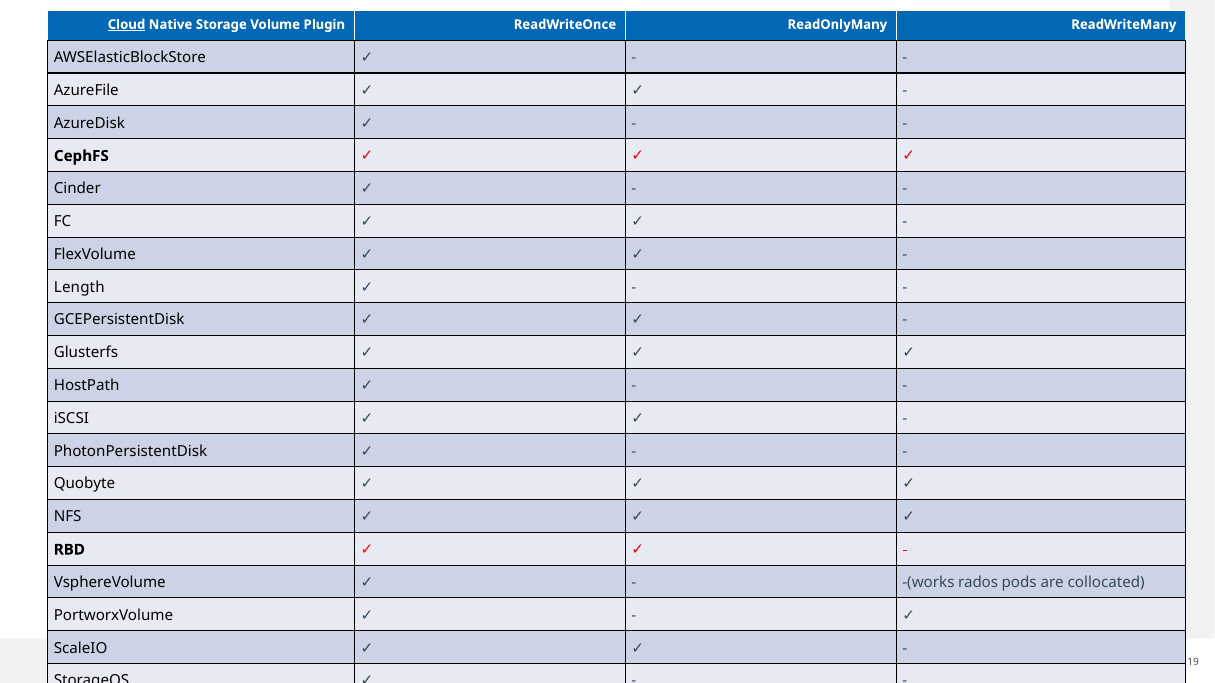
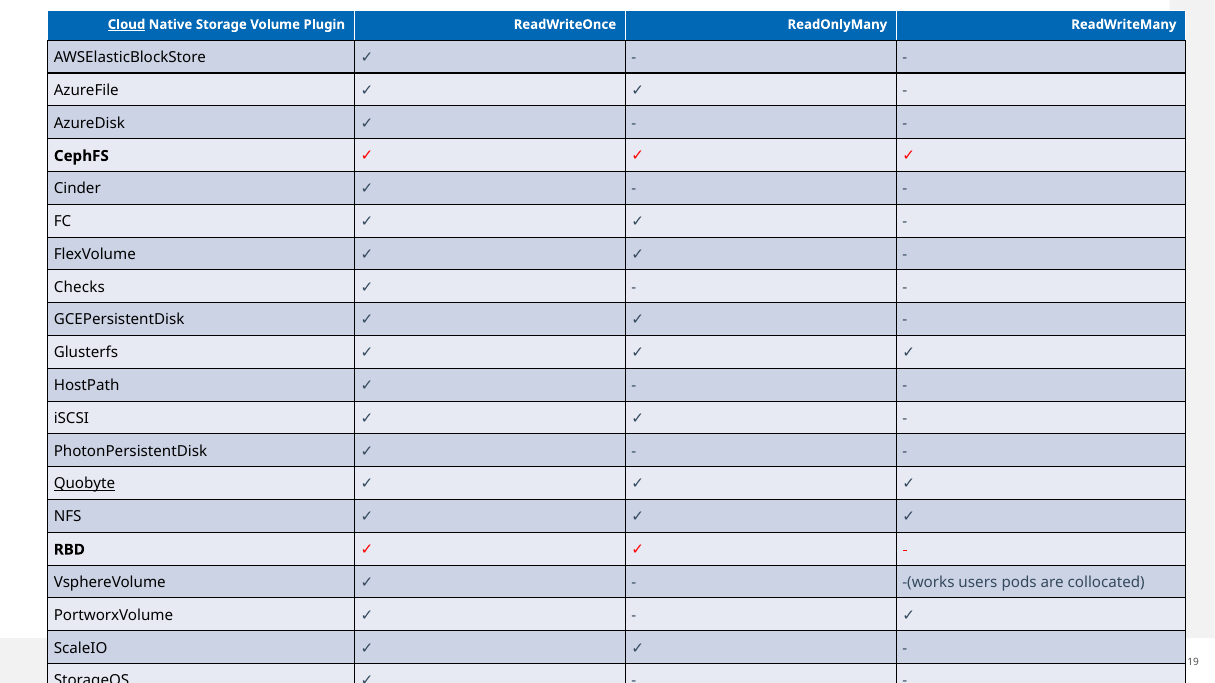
Length: Length -> Checks (79, 287)
Quobyte underline: none -> present (84, 484)
rados: rados -> users (978, 583)
